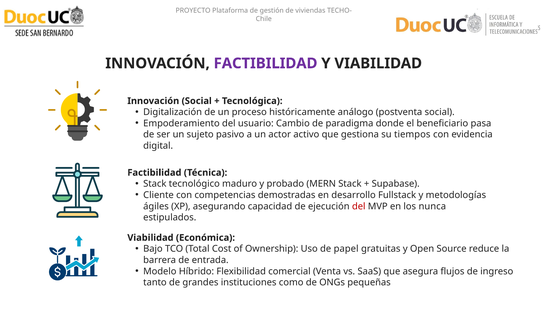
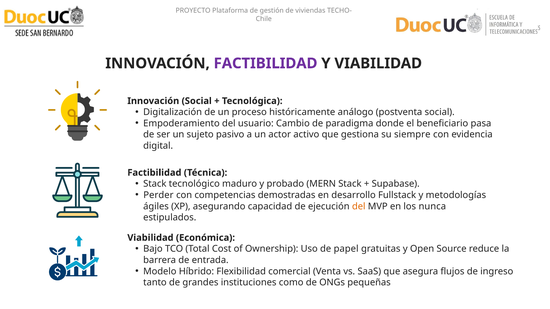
tiempos: tiempos -> siempre (412, 135)
Cliente: Cliente -> Perder (158, 195)
del colour: red -> orange (359, 207)
